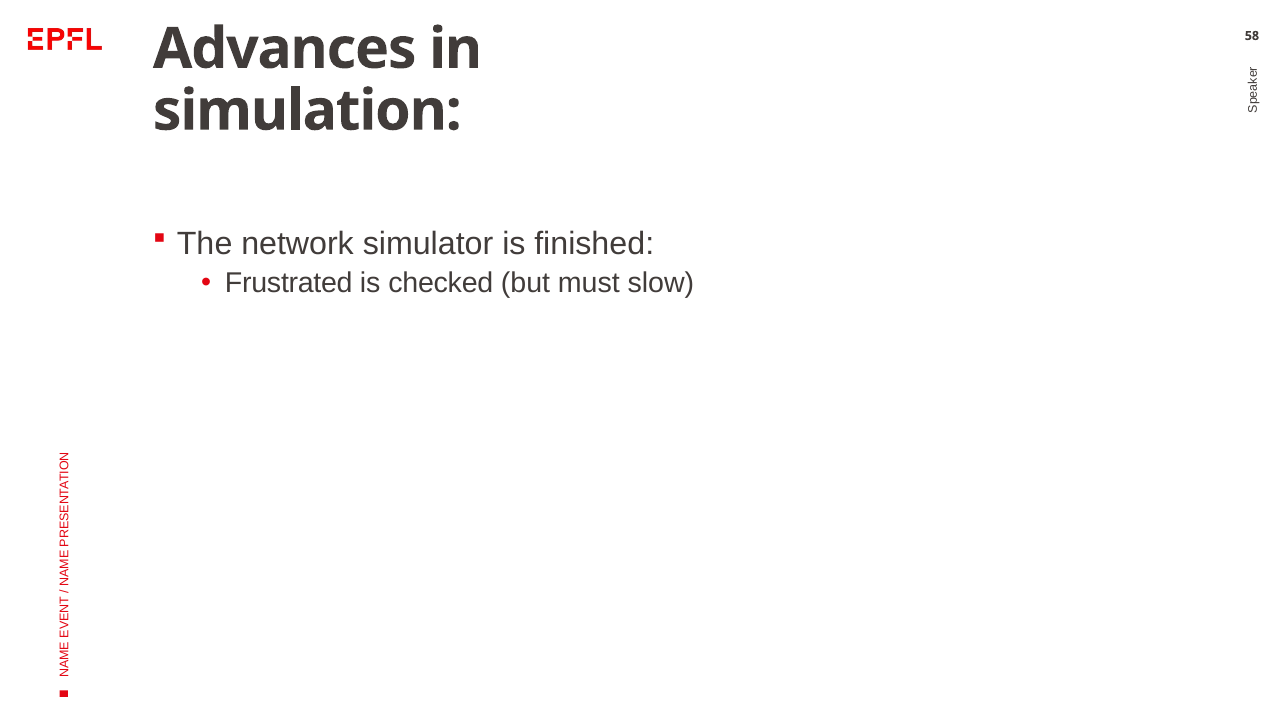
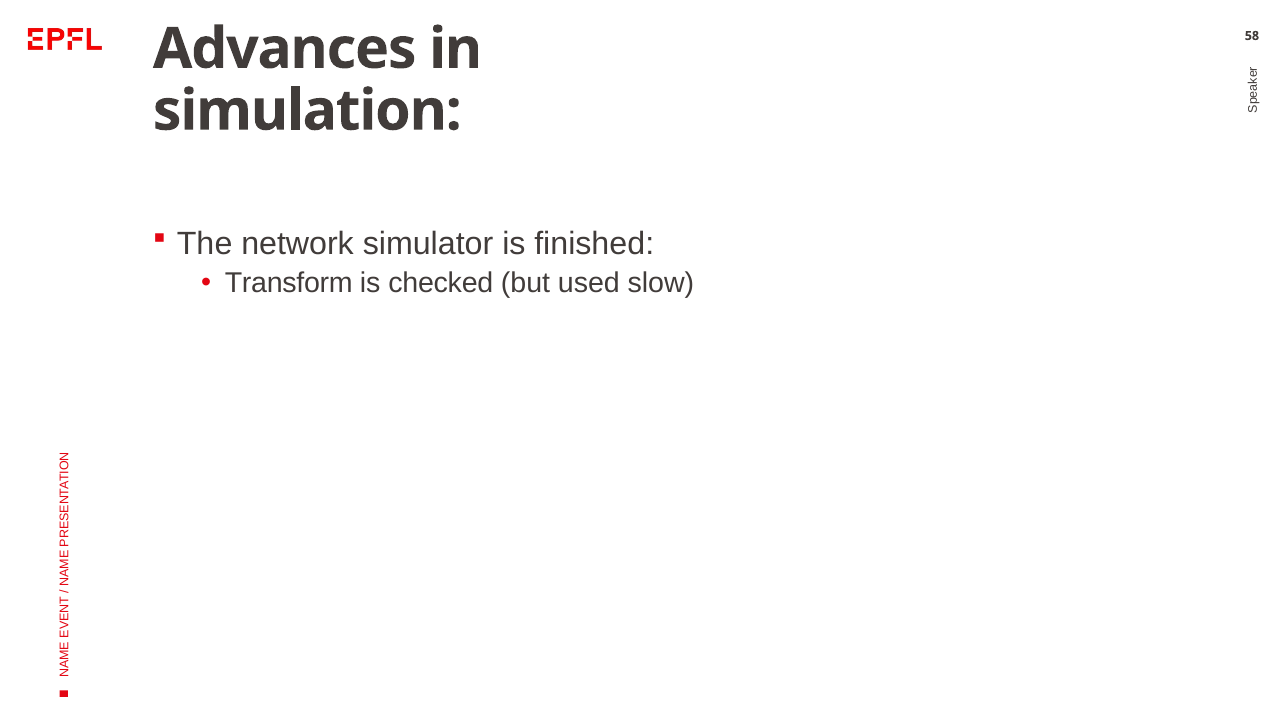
Frustrated: Frustrated -> Transform (289, 283)
must: must -> used (589, 283)
